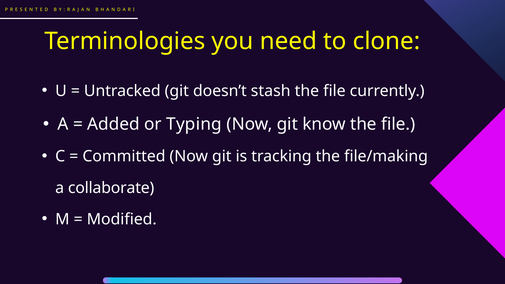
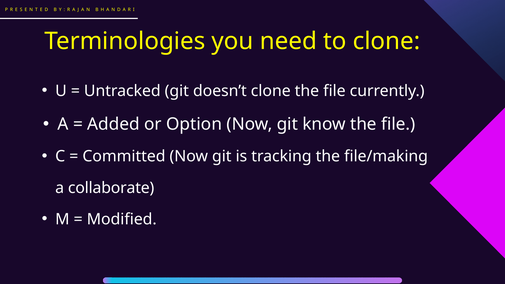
doesn’t stash: stash -> clone (271, 91)
Typing: Typing -> Option (194, 124)
